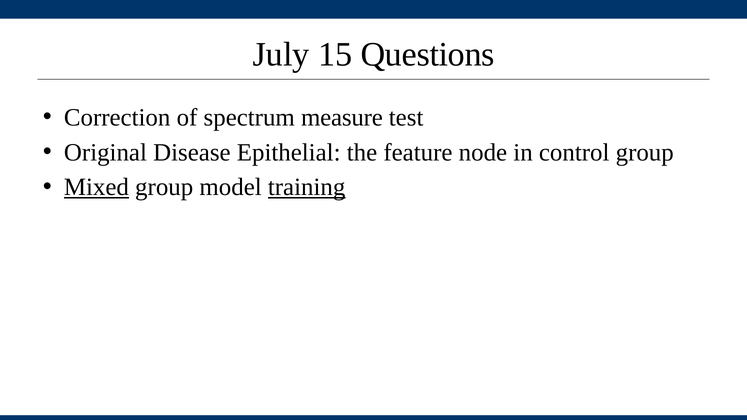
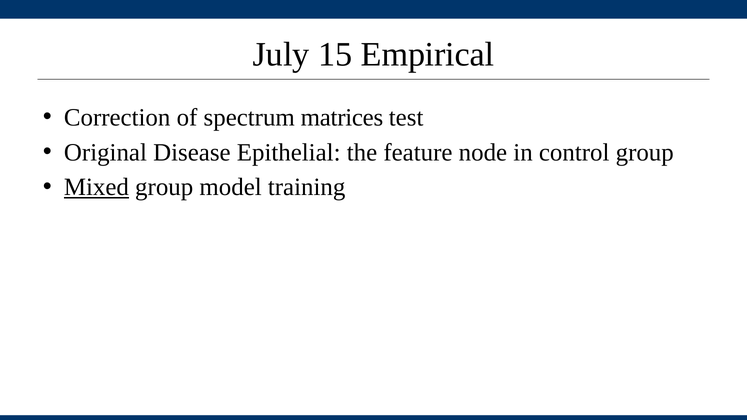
Questions: Questions -> Empirical (428, 54)
measure: measure -> matrices (342, 118)
training underline: present -> none (307, 187)
